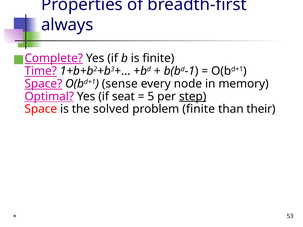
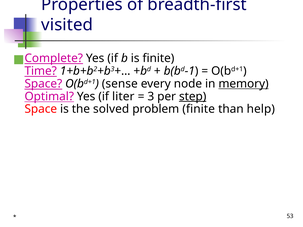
always: always -> visited (67, 25)
memory underline: none -> present (244, 84)
seat: seat -> liter (123, 96)
5: 5 -> 3 (151, 96)
their: their -> help (261, 109)
